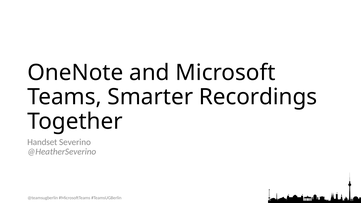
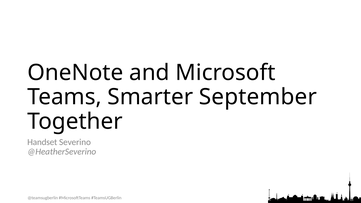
Recordings: Recordings -> September (258, 97)
